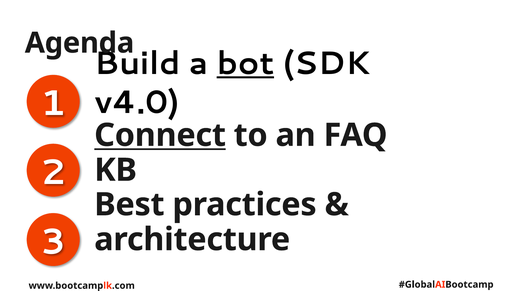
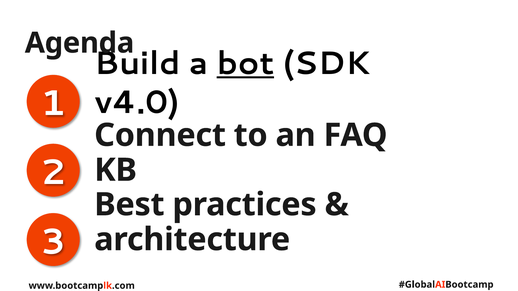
Connect underline: present -> none (160, 135)
